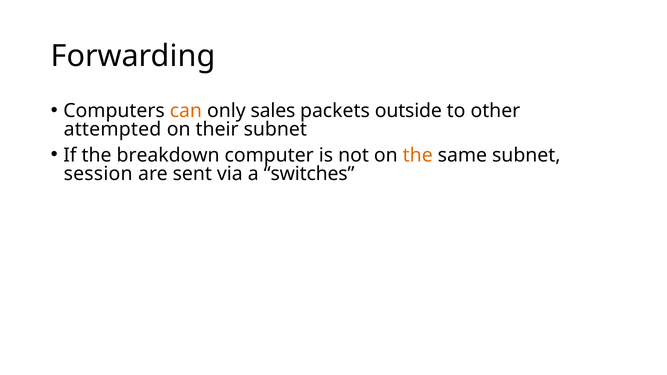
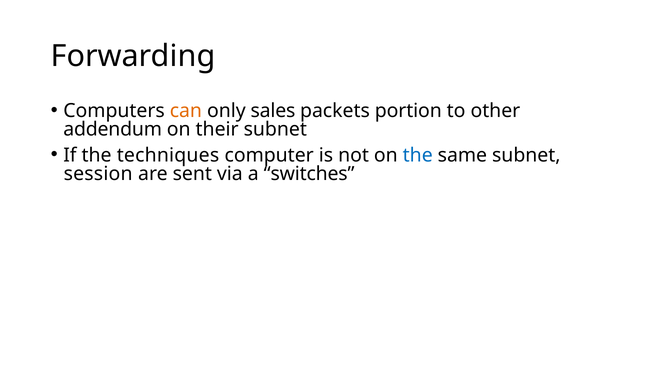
outside: outside -> portion (408, 111)
attempted: attempted -> addendum (113, 130)
breakdown: breakdown -> techniques (168, 155)
the colour: orange -> blue (418, 155)
